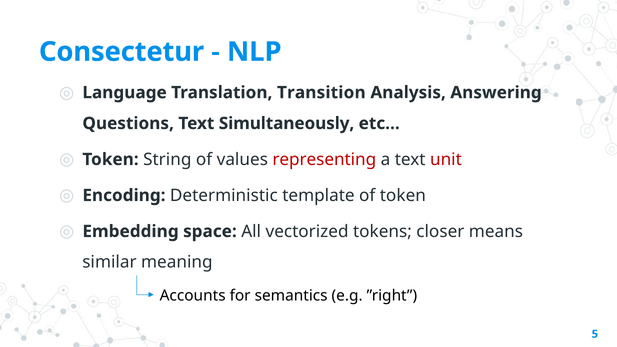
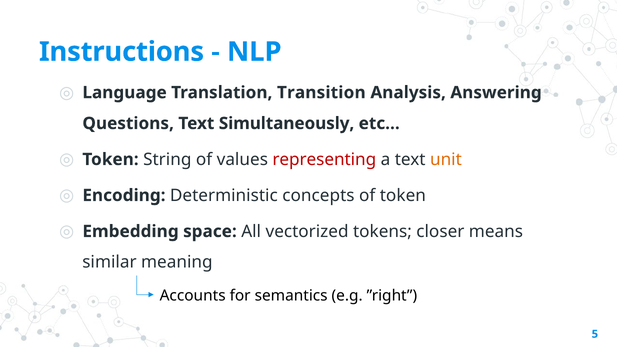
Consectetur: Consectetur -> Instructions (122, 52)
unit colour: red -> orange (446, 159)
template: template -> concepts (318, 195)
